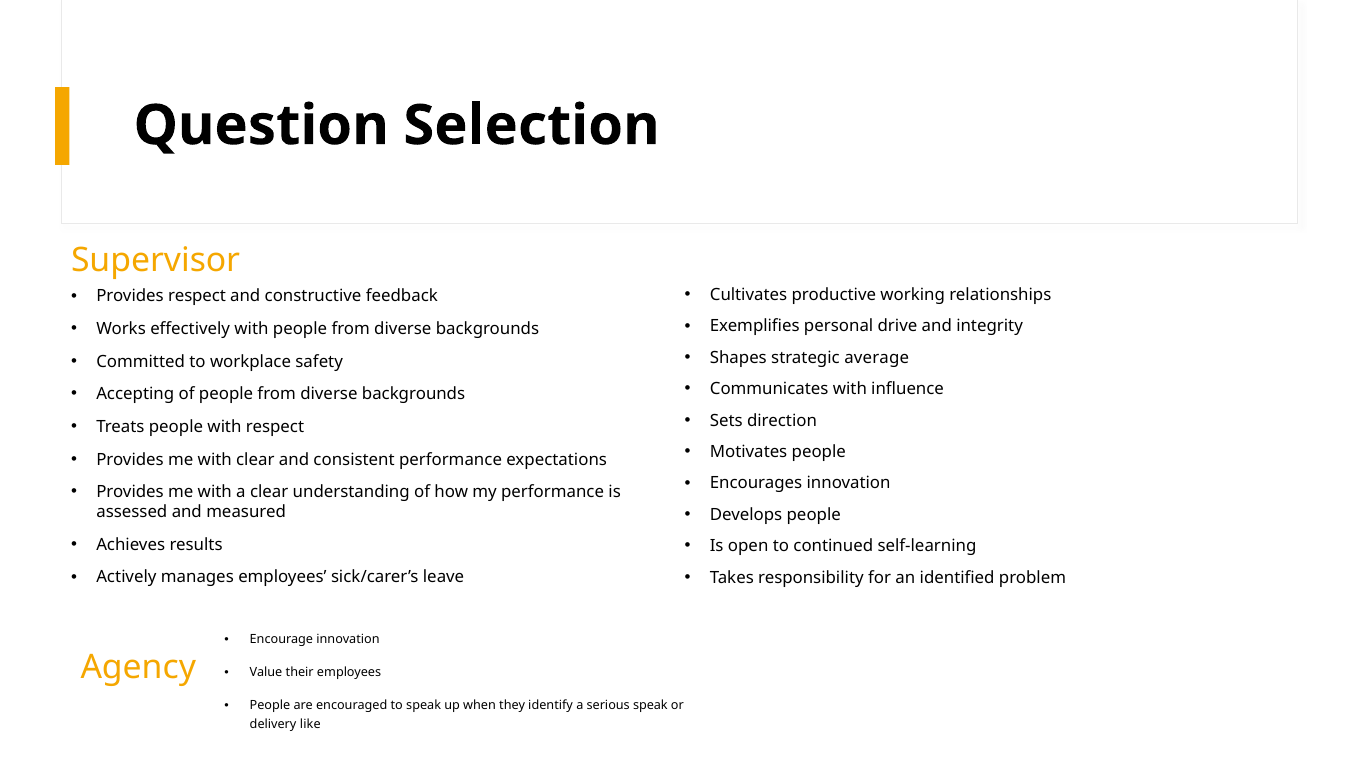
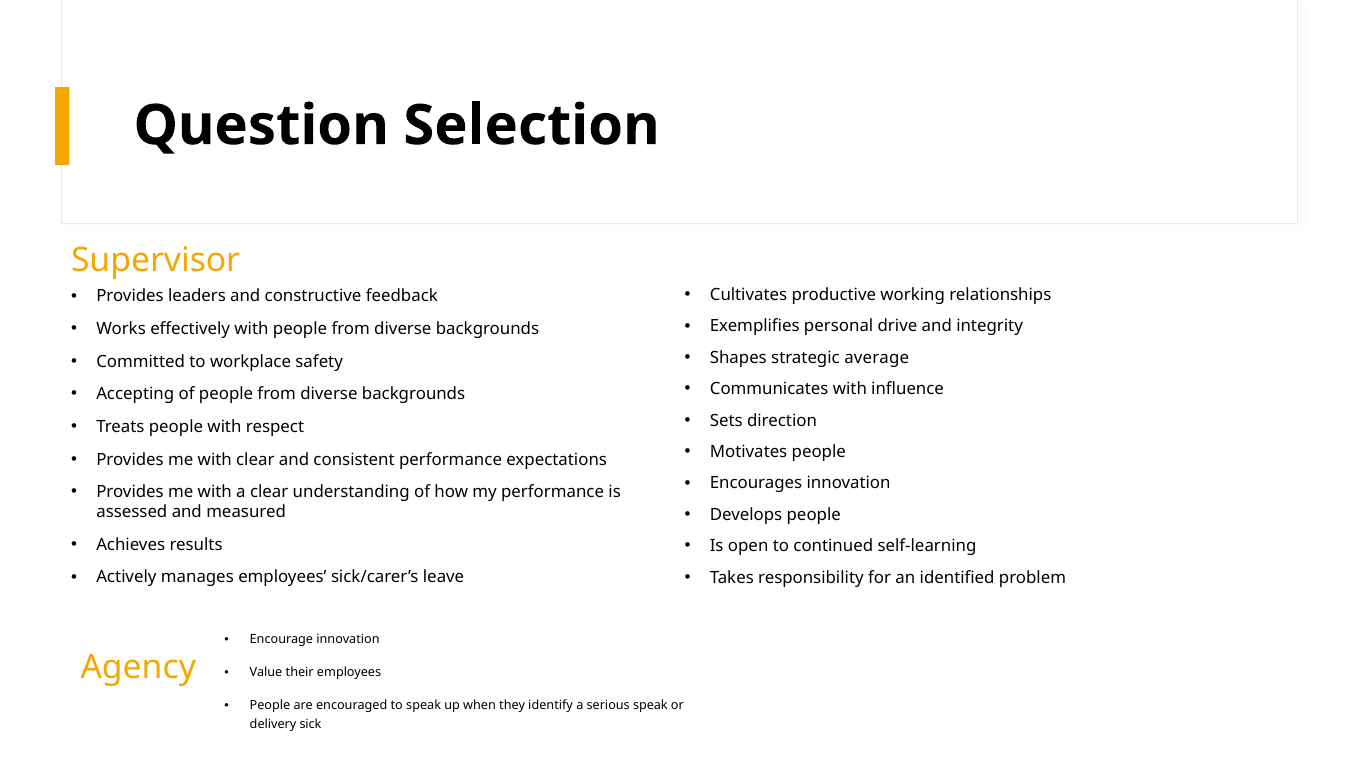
Provides respect: respect -> leaders (197, 296)
like: like -> sick (310, 724)
